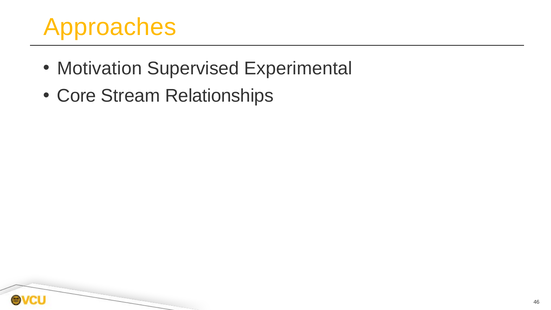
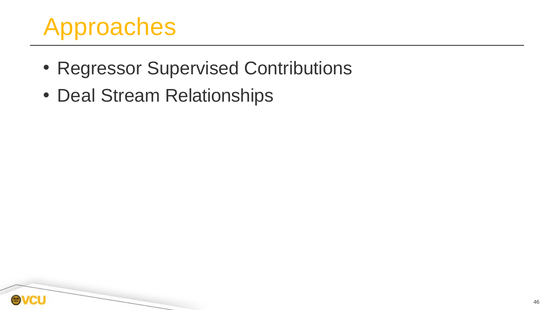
Motivation: Motivation -> Regressor (100, 68)
Experimental: Experimental -> Contributions (298, 68)
Core: Core -> Deal (76, 96)
